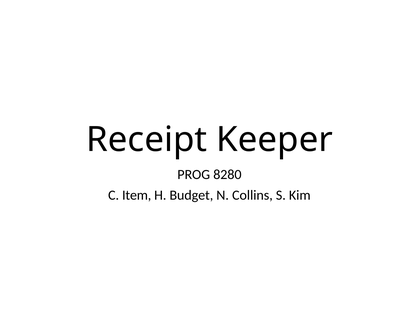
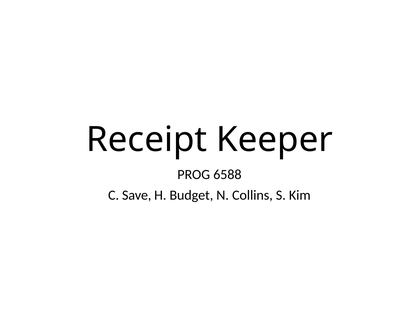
8280: 8280 -> 6588 (227, 175)
Item: Item -> Save (137, 196)
